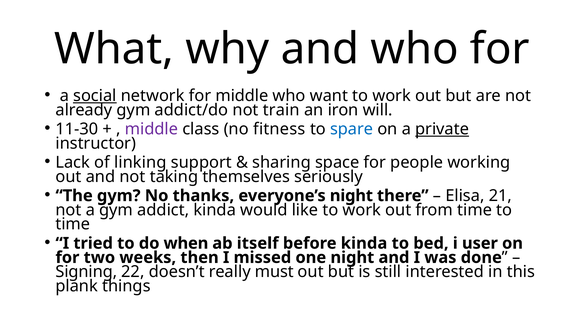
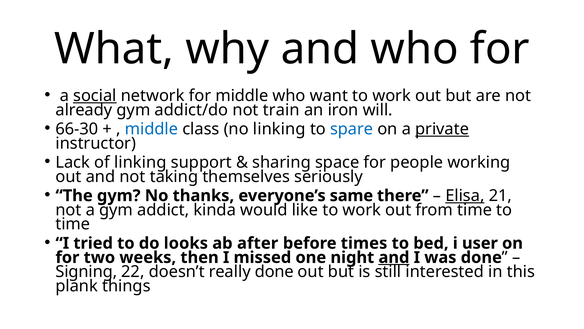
11-30: 11-30 -> 66-30 (77, 129)
middle colour: purple -> blue (151, 129)
no fitness: fitness -> linking (279, 129)
everyone’s night: night -> same (351, 195)
Elisa underline: none -> present (465, 195)
when: when -> looks (186, 243)
itself: itself -> after (258, 243)
before kinda: kinda -> times (364, 243)
and underline: none -> present (394, 257)
really must: must -> done (274, 271)
